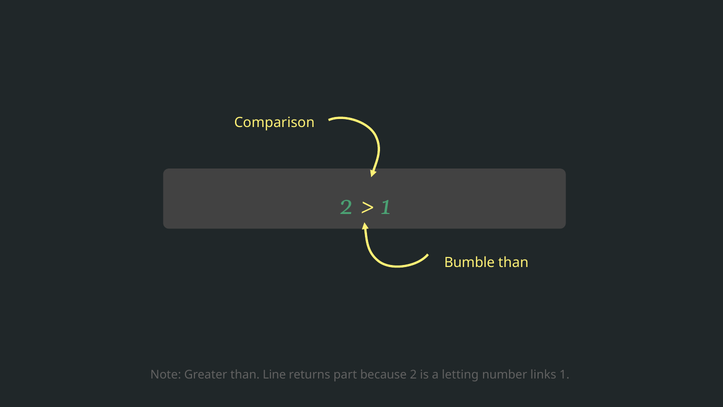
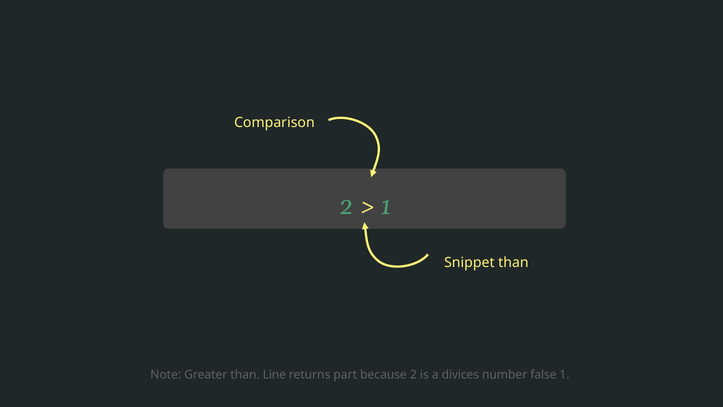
Bumble: Bumble -> Snippet (469, 262)
letting: letting -> divices (460, 375)
links: links -> false (543, 375)
